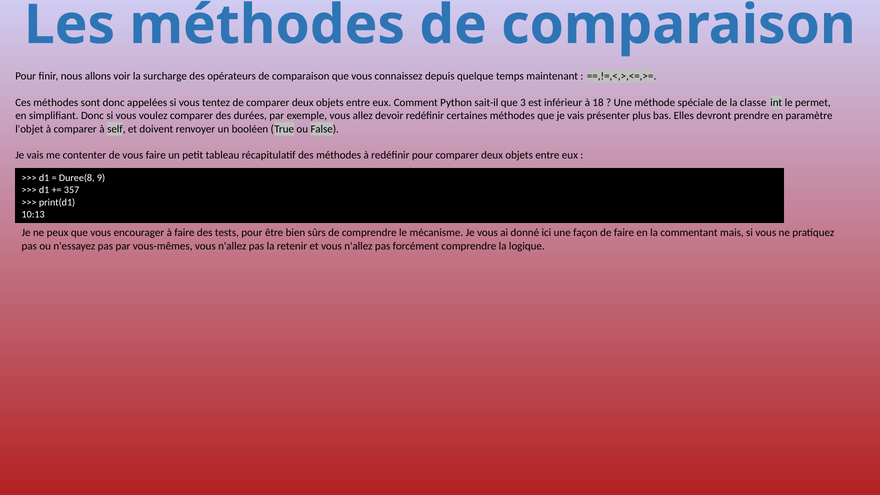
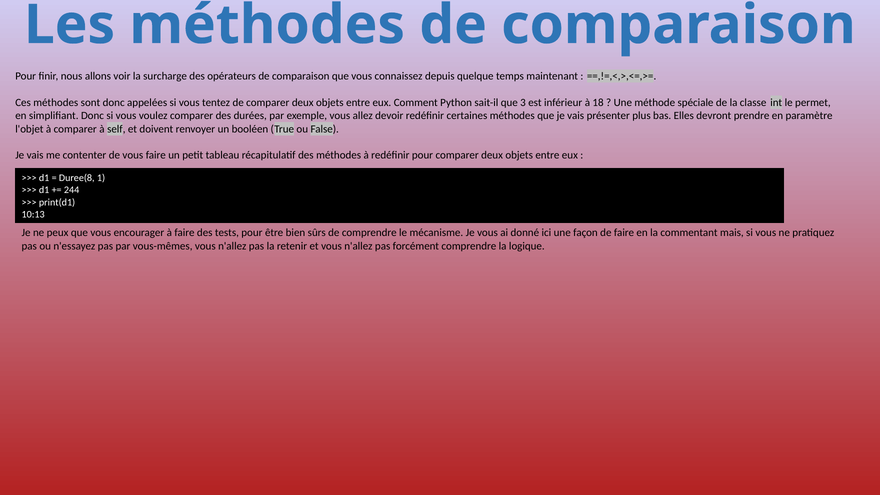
9: 9 -> 1 (101, 178)
357: 357 -> 244 (72, 190)
